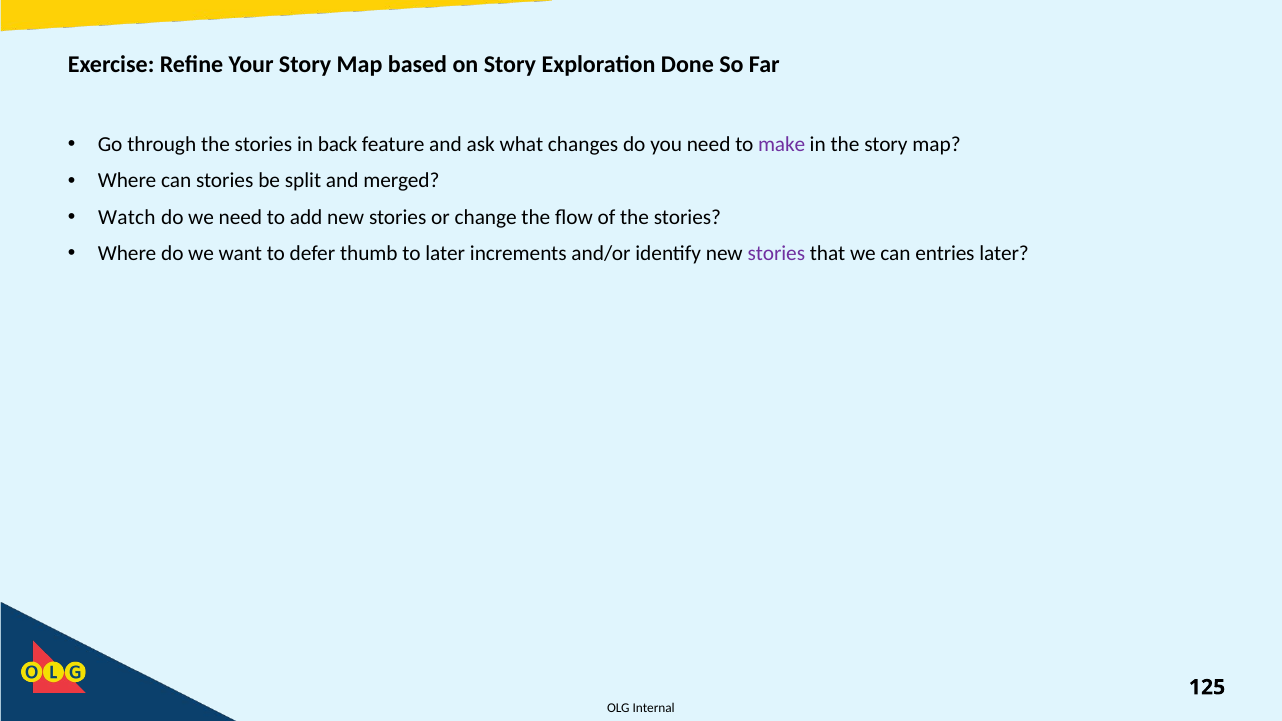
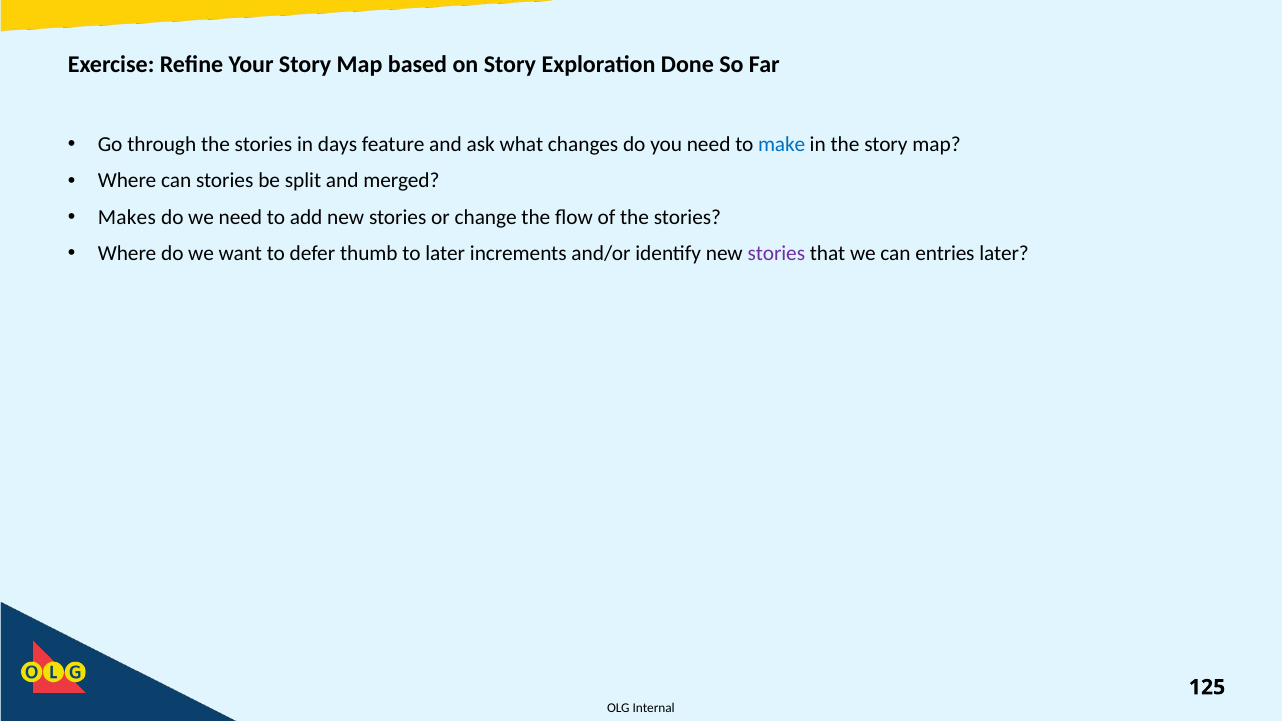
back: back -> days (338, 145)
make colour: purple -> blue (782, 145)
Watch: Watch -> Makes (127, 217)
